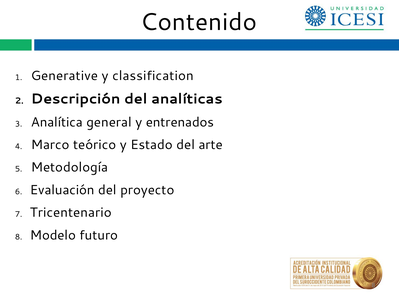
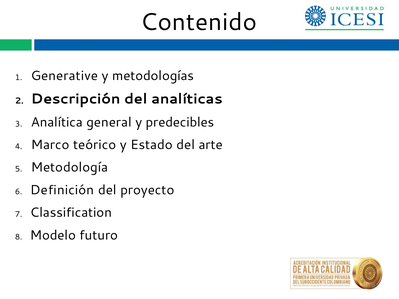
classification: classification -> metodologías (153, 76)
entrenados: entrenados -> predecibles (180, 122)
Evaluación: Evaluación -> Definición (62, 190)
Tricentenario: Tricentenario -> Classification (71, 213)
